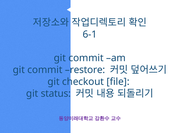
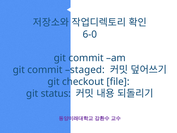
6-1: 6-1 -> 6-0 (90, 34)
restore: restore -> staged (85, 70)
